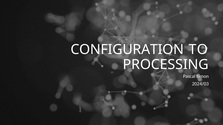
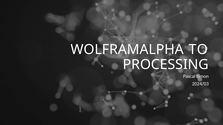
CONFIGURATION: CONFIGURATION -> WOLFRAMALPHA (127, 50)
